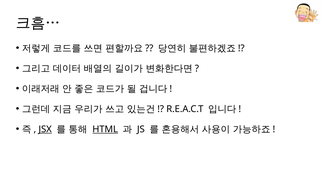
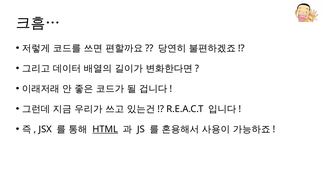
JSX underline: present -> none (45, 129)
